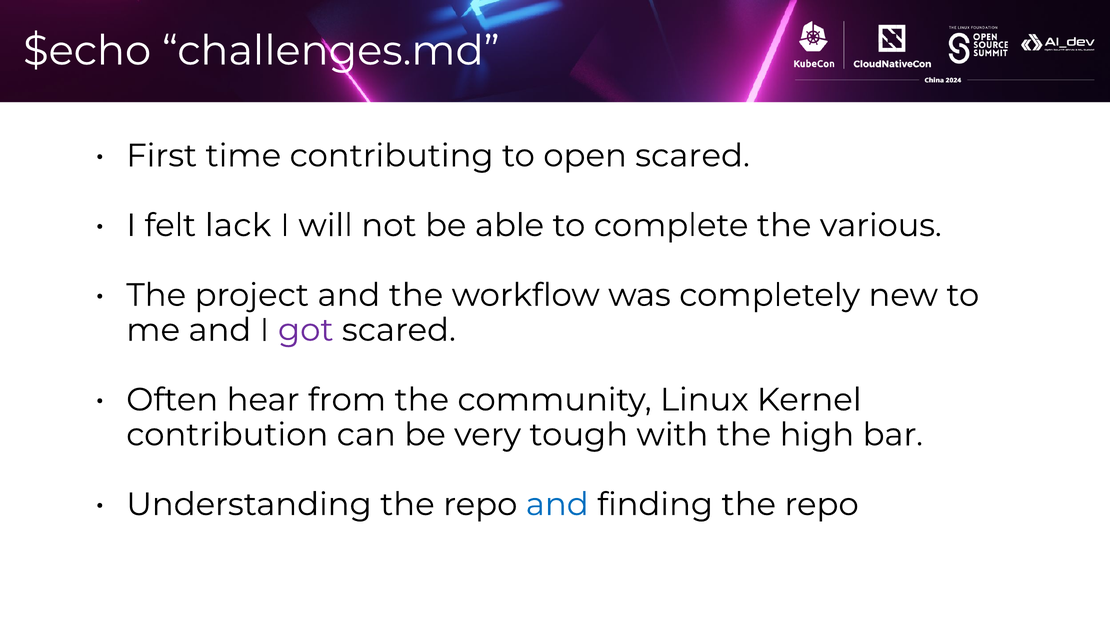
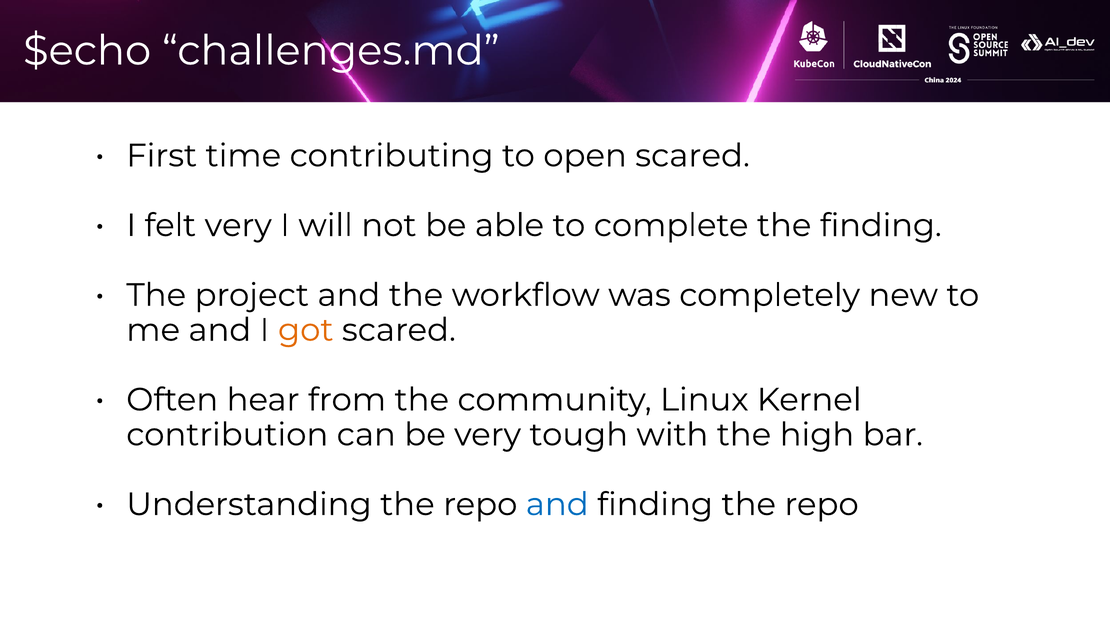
felt lack: lack -> very (238, 226)
the various: various -> finding (881, 226)
got colour: purple -> orange (306, 330)
